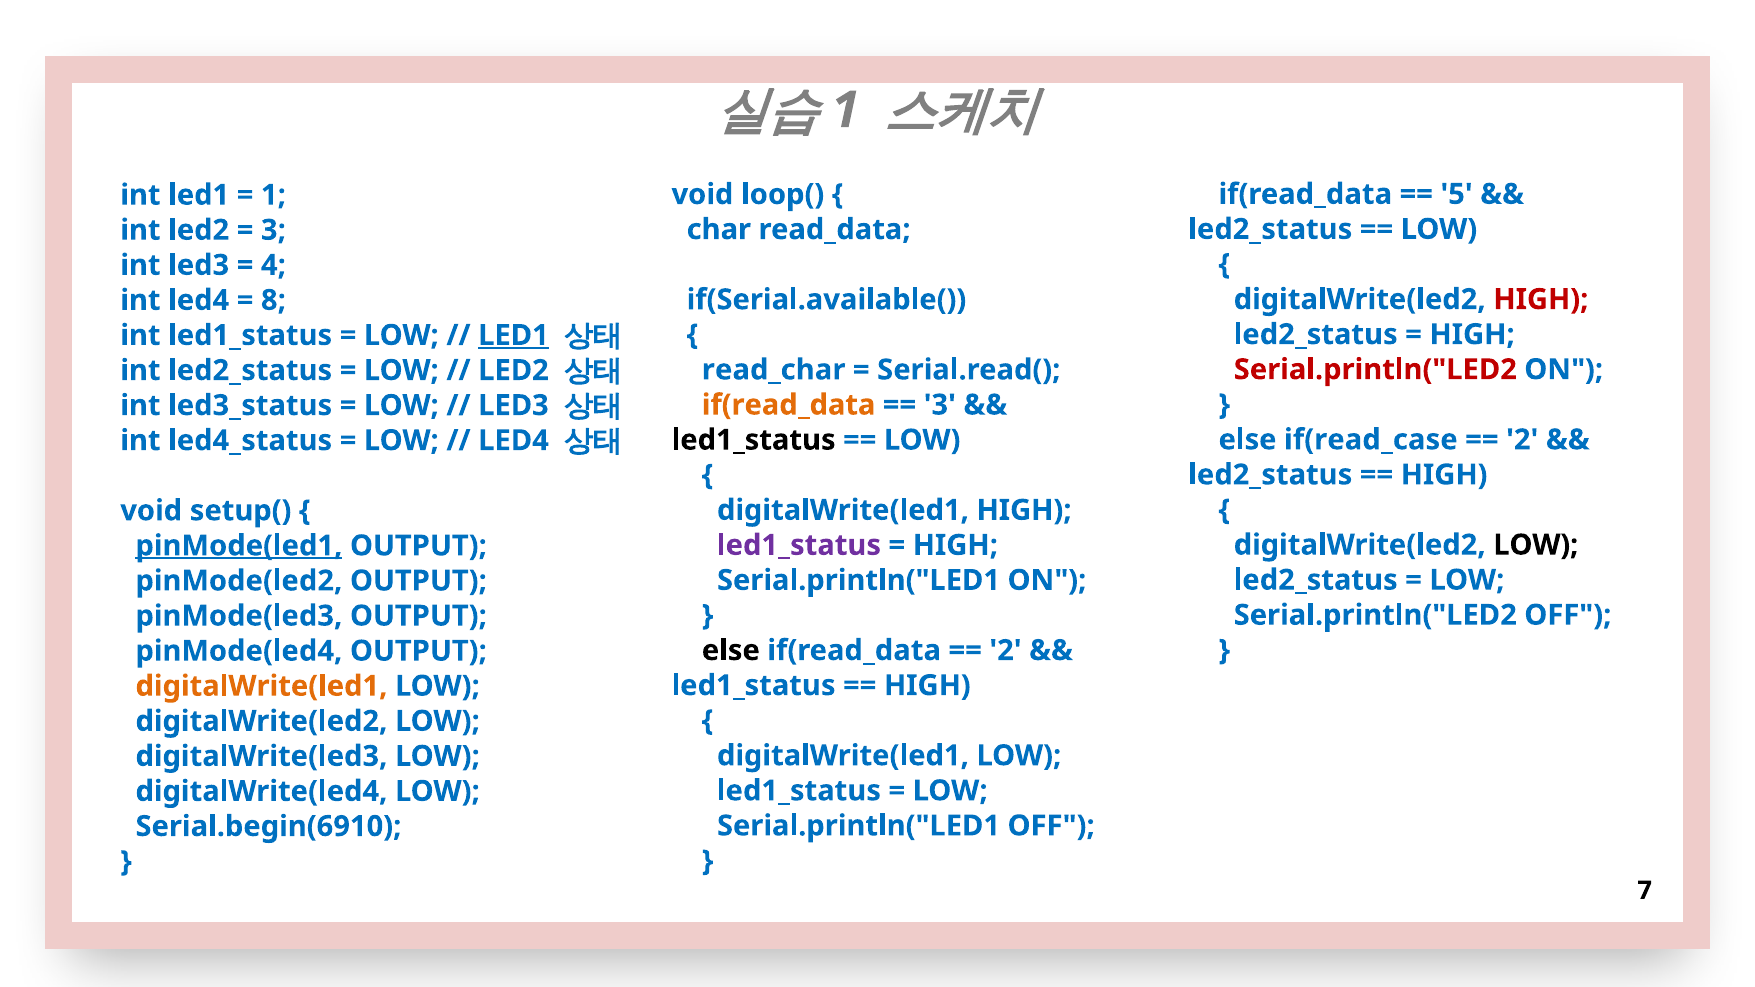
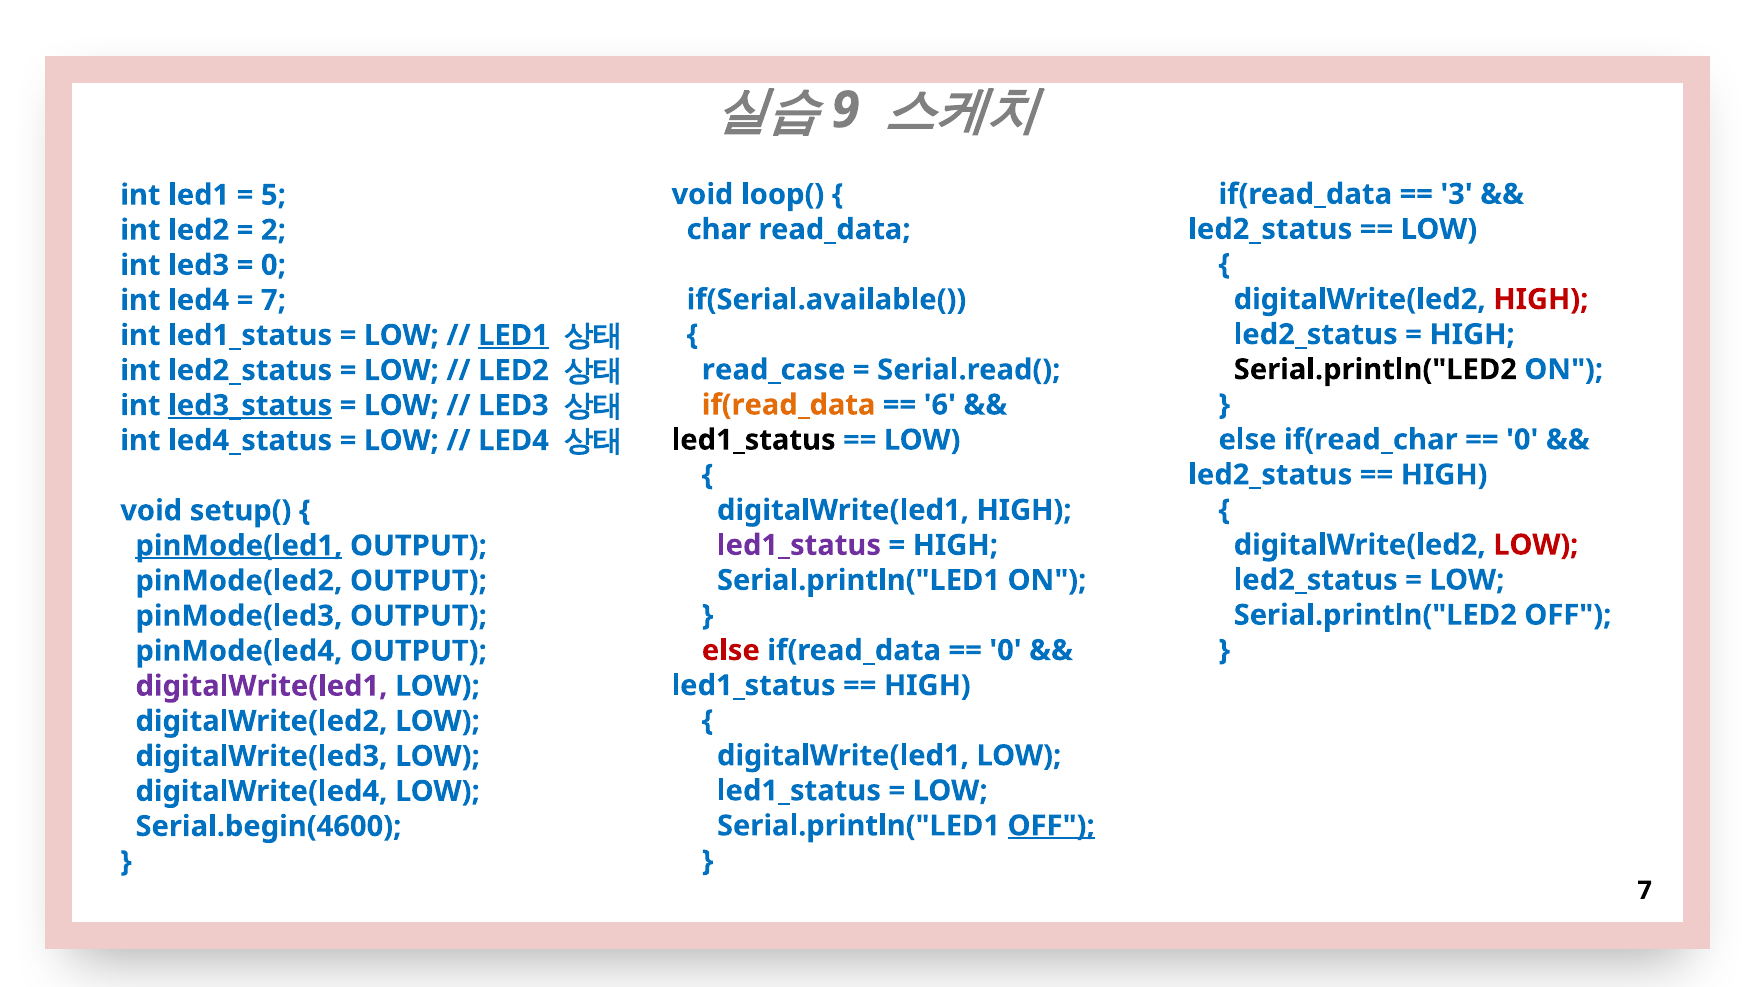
1: 1 -> 9 (845, 110)
5: 5 -> 3 (1457, 194)
1: 1 -> 5 (273, 195)
3: 3 -> 2 (273, 230)
4: 4 -> 0 (273, 265)
8: 8 -> 7 (273, 300)
Serial.println("LED2 colour: red -> black (1375, 370)
read_char: read_char -> read_case (774, 370)
3: 3 -> 6 (940, 405)
led3_status underline: none -> present (250, 406)
if(read_case: if(read_case -> if(read_char (1371, 440)
2: 2 -> 0 (1522, 440)
LOW colour: black -> red (1536, 545)
else colour: black -> red (731, 651)
2: 2 -> 0 (1005, 651)
digitalWrite(led1 colour: orange -> purple (261, 686)
OFF underline: none -> present (1051, 826)
Serial.begin(6910: Serial.begin(6910 -> Serial.begin(4600 (268, 827)
